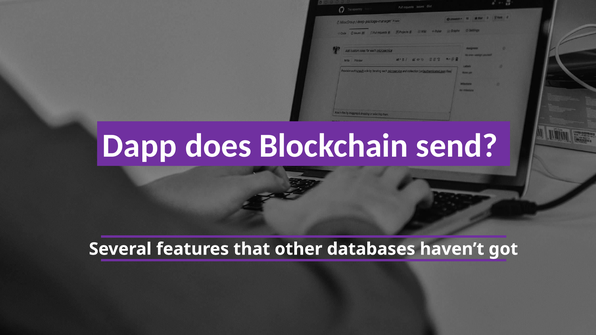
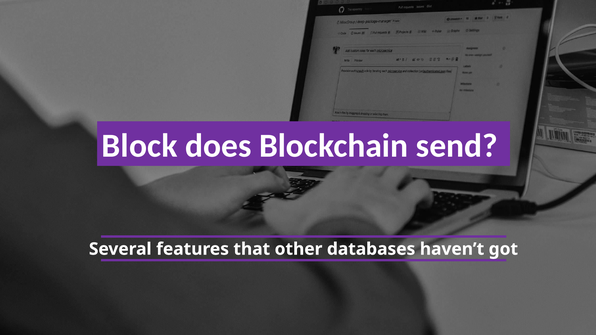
Dapp: Dapp -> Block (140, 146)
